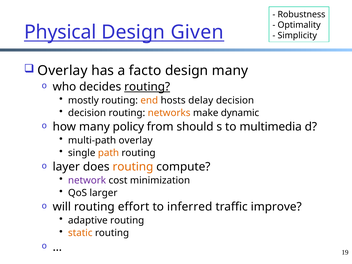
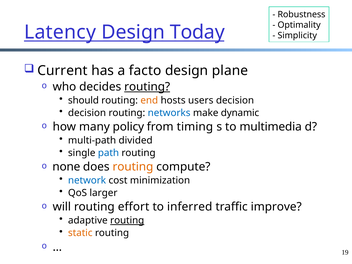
Physical: Physical -> Latency (60, 32)
Given: Given -> Today (197, 32)
Overlay: Overlay -> Current (62, 71)
design many: many -> plane (230, 71)
mostly: mostly -> should (83, 100)
delay: delay -> users (201, 100)
networks colour: orange -> blue (169, 113)
should: should -> timing (195, 127)
multi-path overlay: overlay -> divided (136, 140)
path colour: orange -> blue (108, 153)
layer: layer -> none (66, 167)
network colour: purple -> blue (87, 180)
routing underline: none -> present (127, 220)
